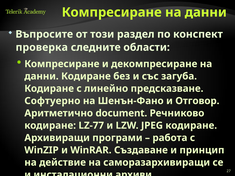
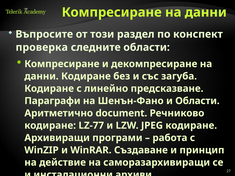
Софтуерно: Софтуерно -> Параграфи (52, 101)
и Отговор: Отговор -> Области (197, 101)
